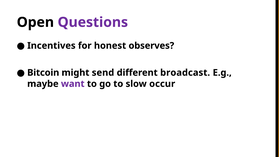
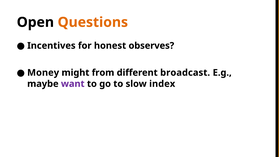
Questions colour: purple -> orange (93, 22)
Bitcoin: Bitcoin -> Money (43, 73)
send: send -> from (103, 73)
occur: occur -> index (162, 84)
